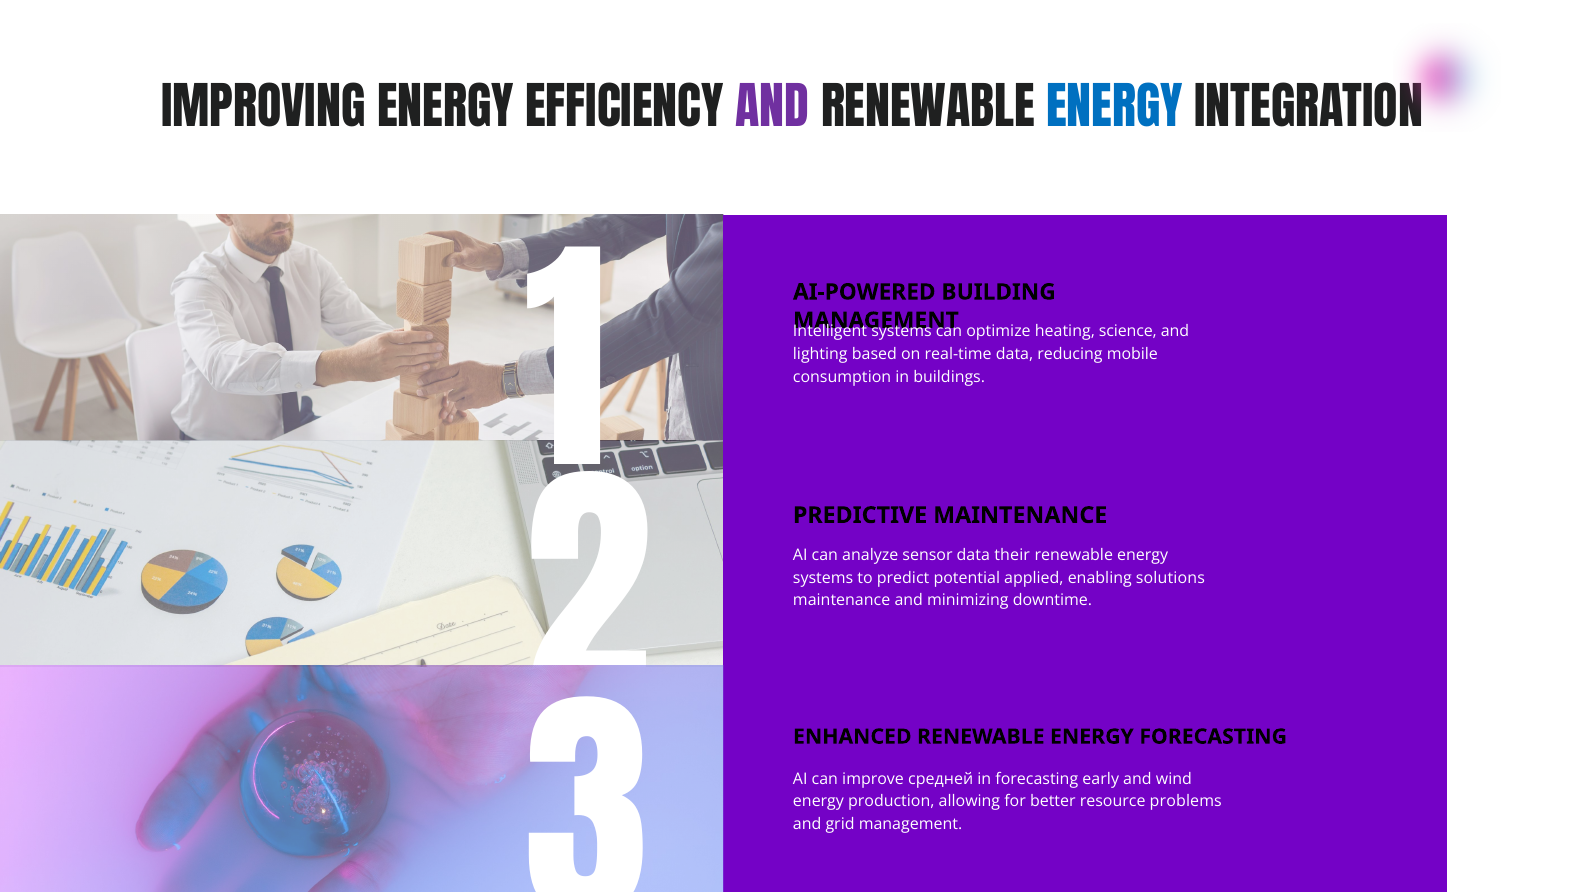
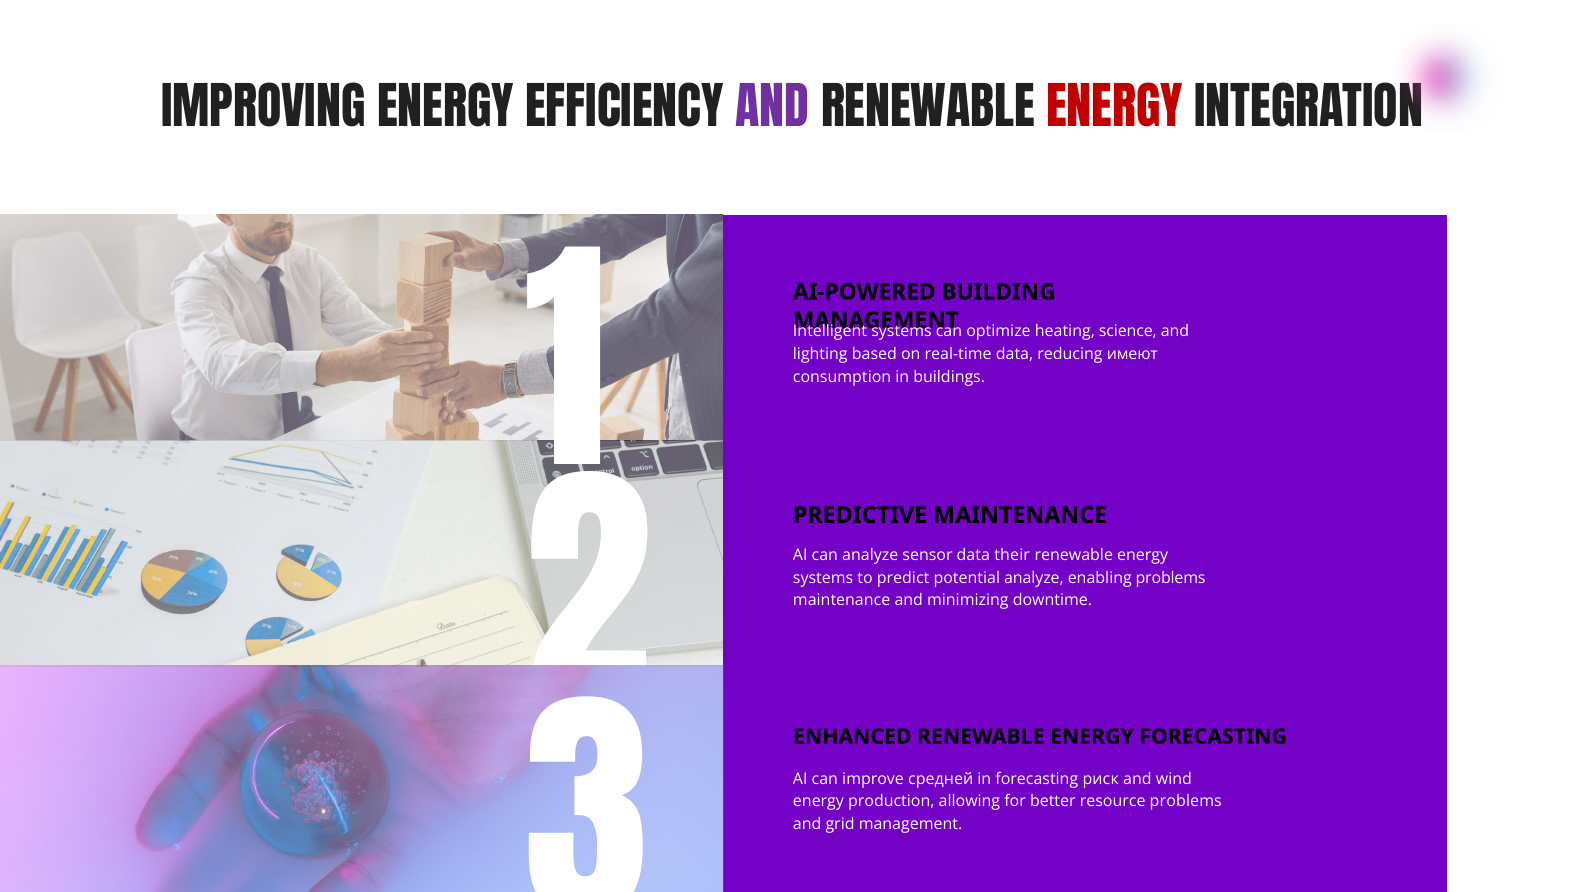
ENERGY colour: blue -> red (1115, 110)
mobile: mobile -> имеют (1132, 354)
potential applied: applied -> analyze (1034, 578)
enabling solutions: solutions -> problems (1171, 578)
early: early -> риск (1101, 779)
